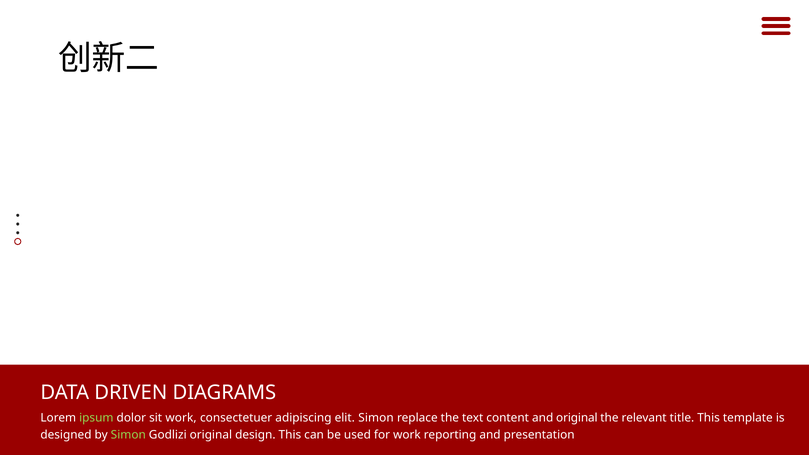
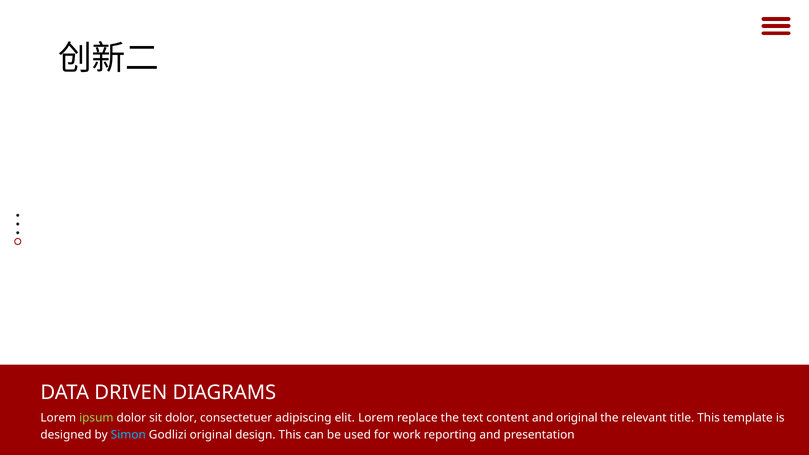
sit work: work -> dolor (181, 418)
elit Simon: Simon -> Lorem (376, 418)
Simon colour: light green -> light blue (128, 435)
